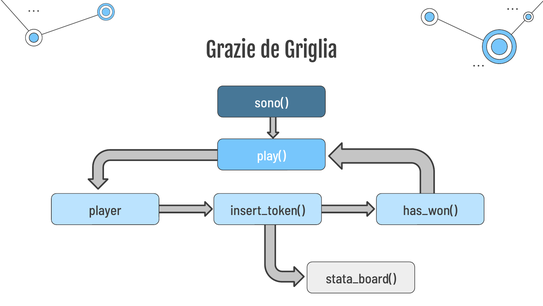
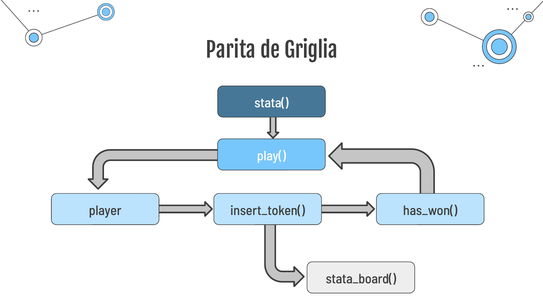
Grazie: Grazie -> Parita (231, 51)
sono(: sono( -> stata( (271, 103)
